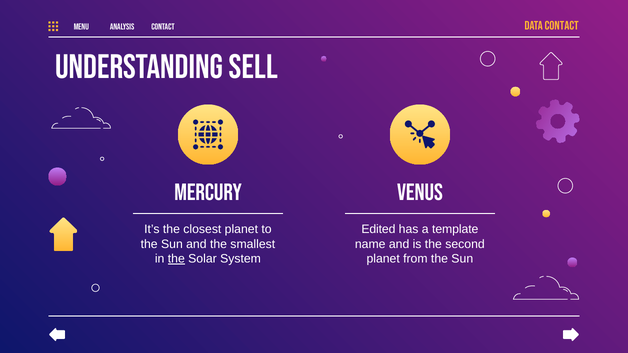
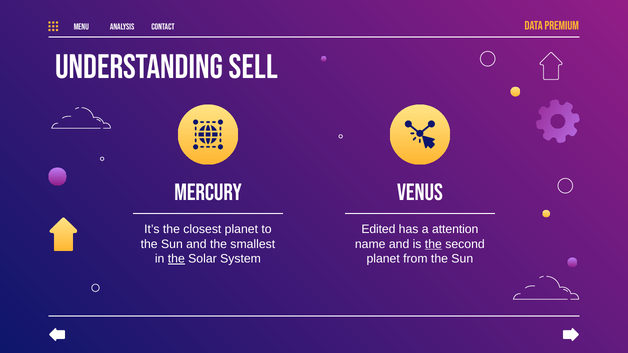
Data CONTACT: CONTACT -> PREMIUM (562, 26)
template: template -> attention (455, 230)
the underline: none -> present (433, 244)
